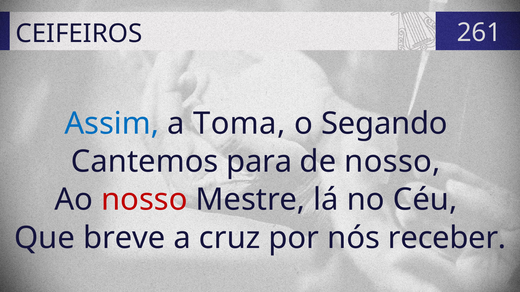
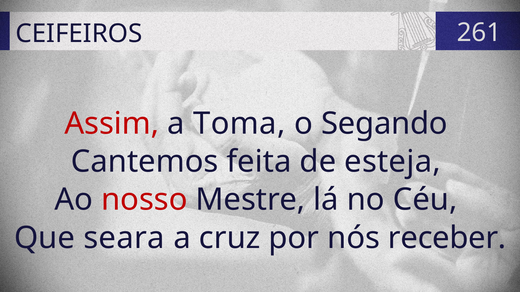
Assim colour: blue -> red (112, 124)
para: para -> feita (259, 162)
de nosso: nosso -> esteja (392, 162)
breve: breve -> seara (124, 238)
